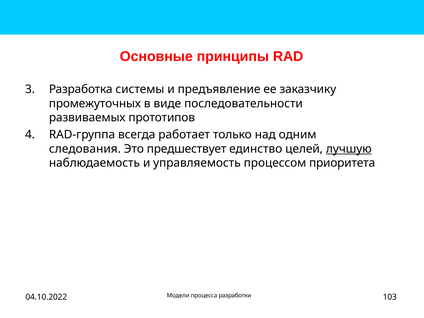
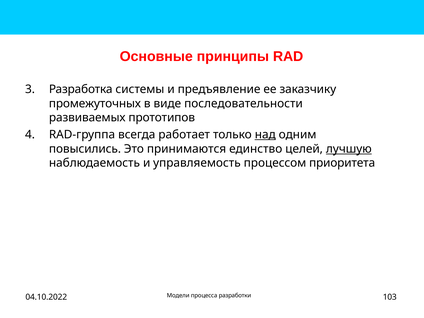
над underline: none -> present (265, 135)
следования: следования -> повысились (85, 149)
предшествует: предшествует -> принимаются (187, 149)
